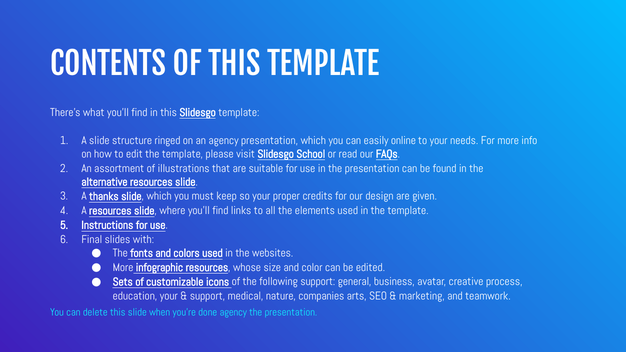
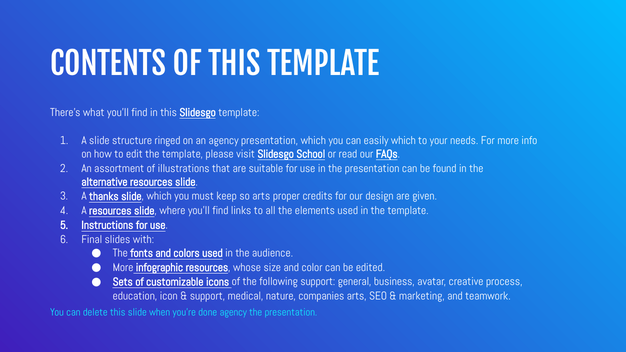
easily online: online -> which (403, 140)
so your: your -> arts (261, 196)
websites: websites -> audience (273, 253)
education your: your -> icon (169, 296)
